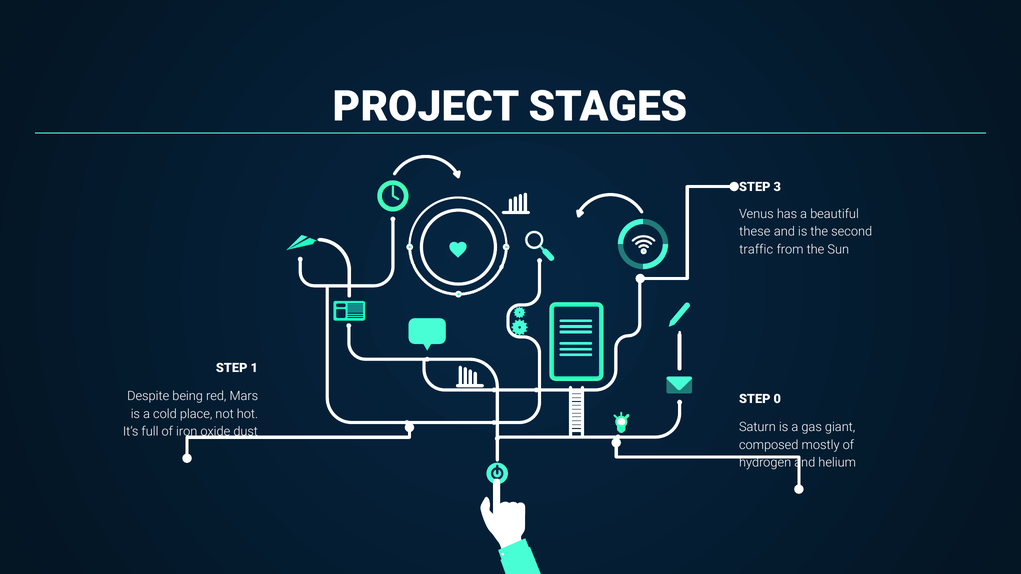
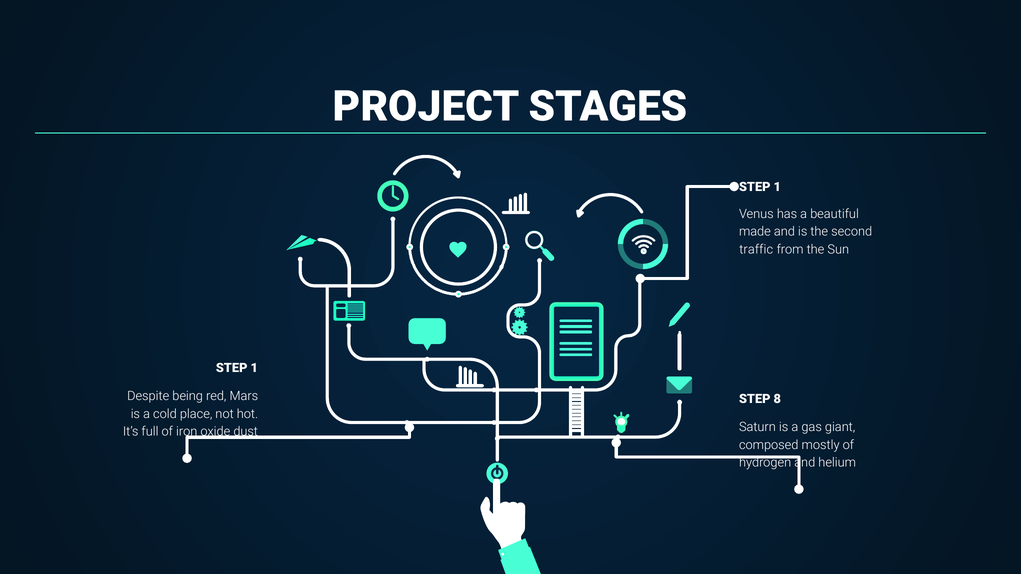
3: 3 -> 1 (777, 187)
these: these -> made (755, 232)
0: 0 -> 8 (777, 399)
